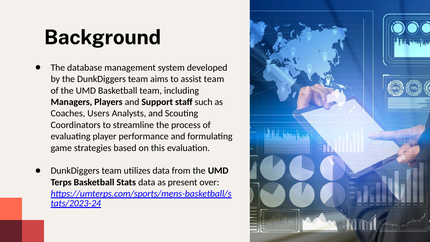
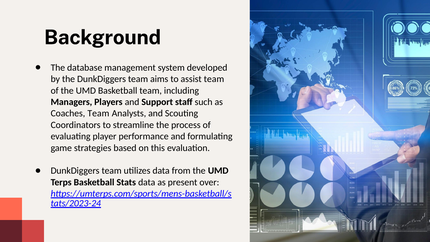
Coaches Users: Users -> Team (98, 113)
